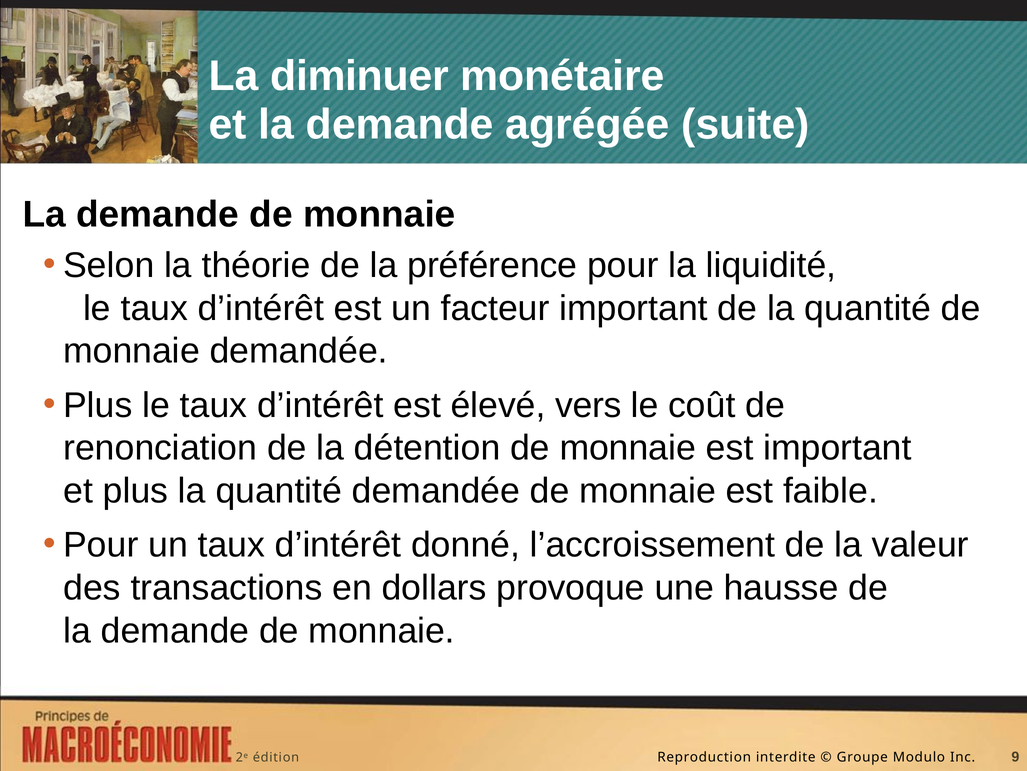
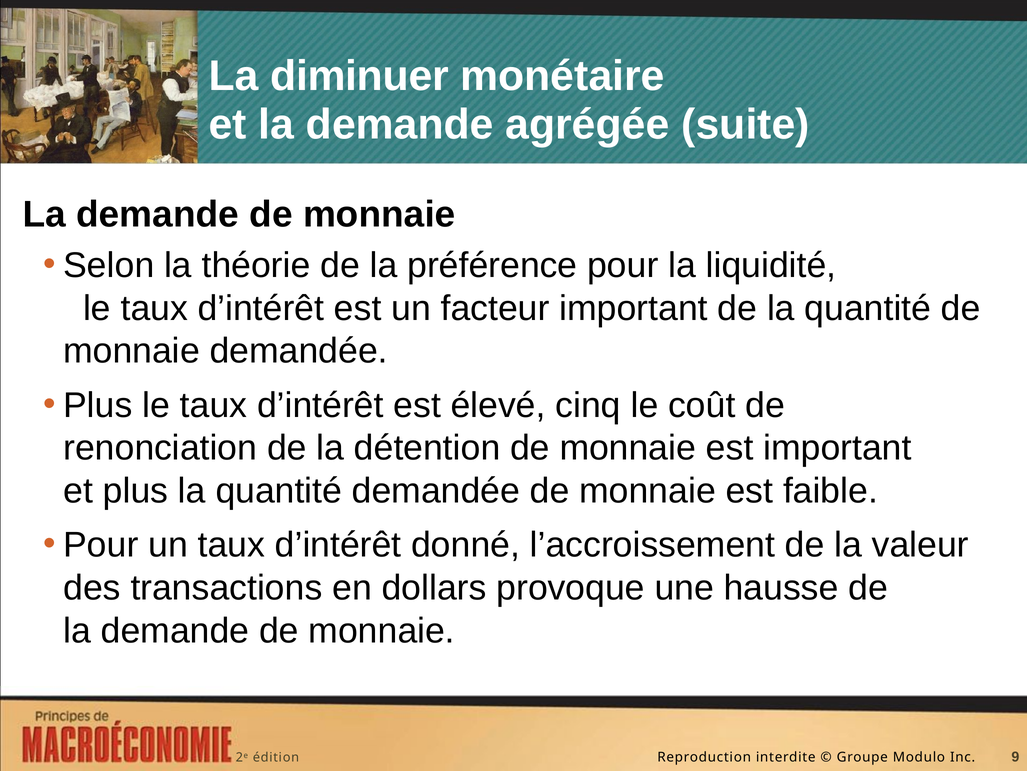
vers: vers -> cinq (588, 405)
